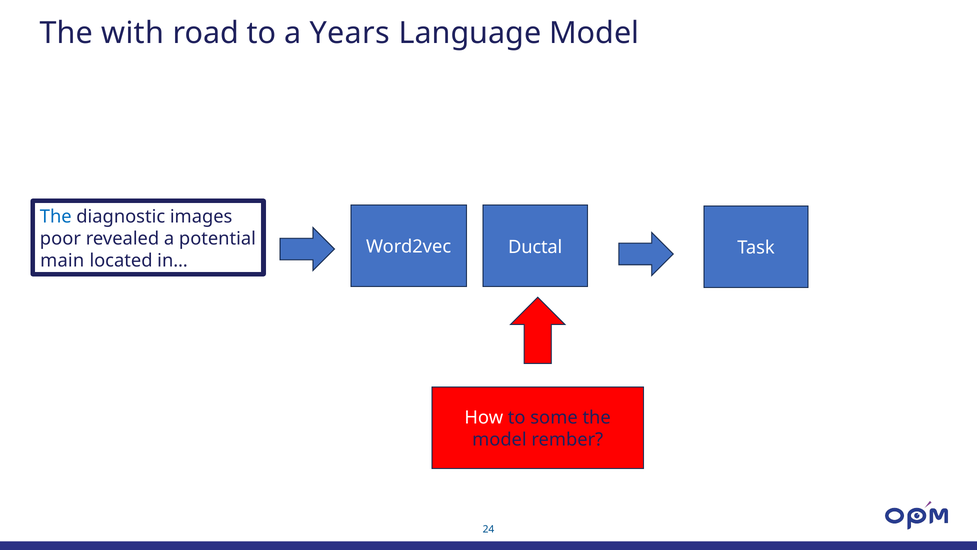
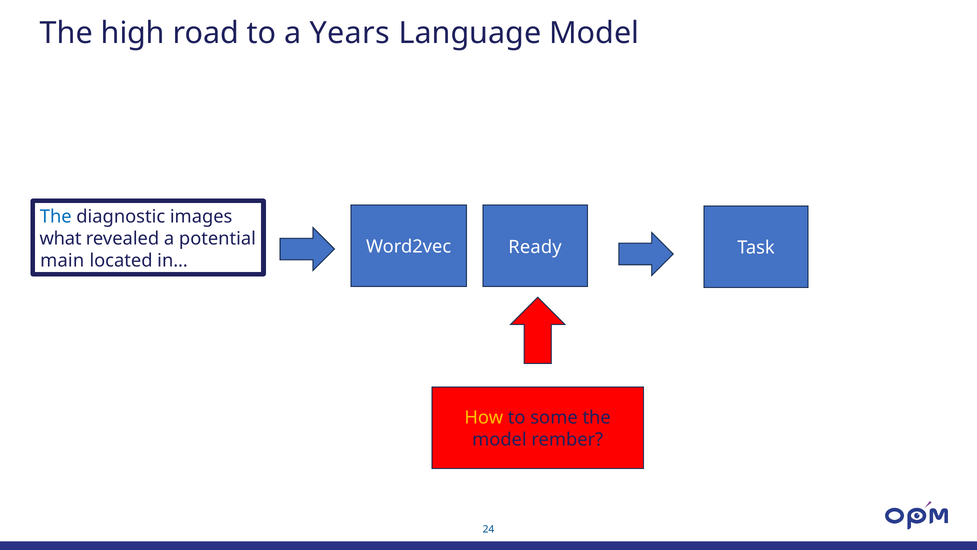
with: with -> high (133, 33)
poor: poor -> what (61, 239)
Ductal: Ductal -> Ready (535, 247)
How colour: white -> yellow (484, 418)
